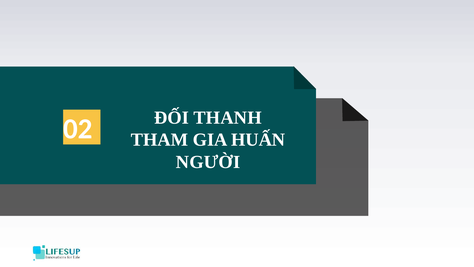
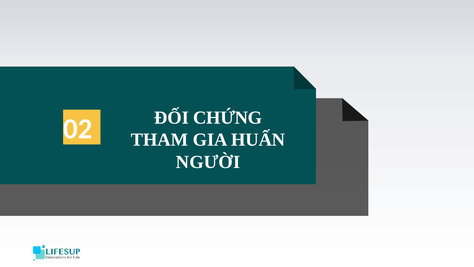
THANH: THANH -> CHỨNG (228, 118)
